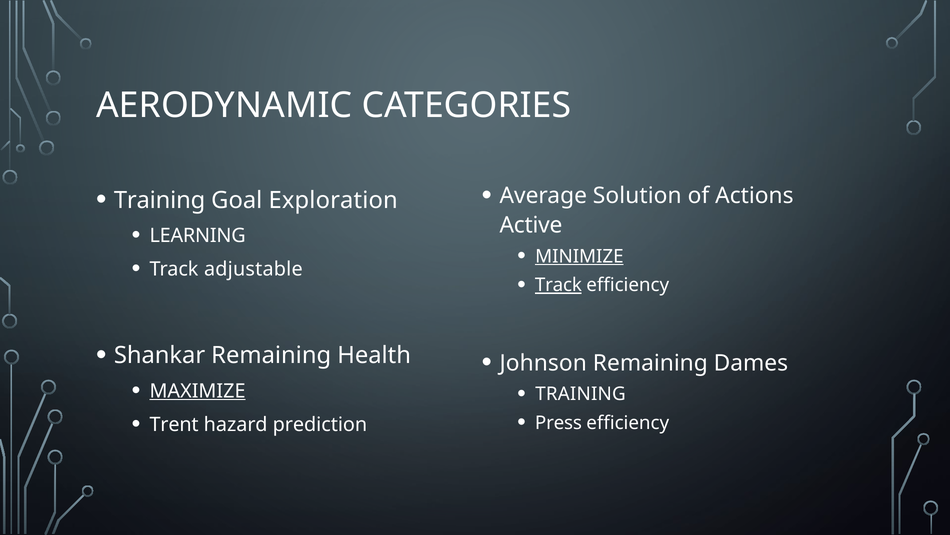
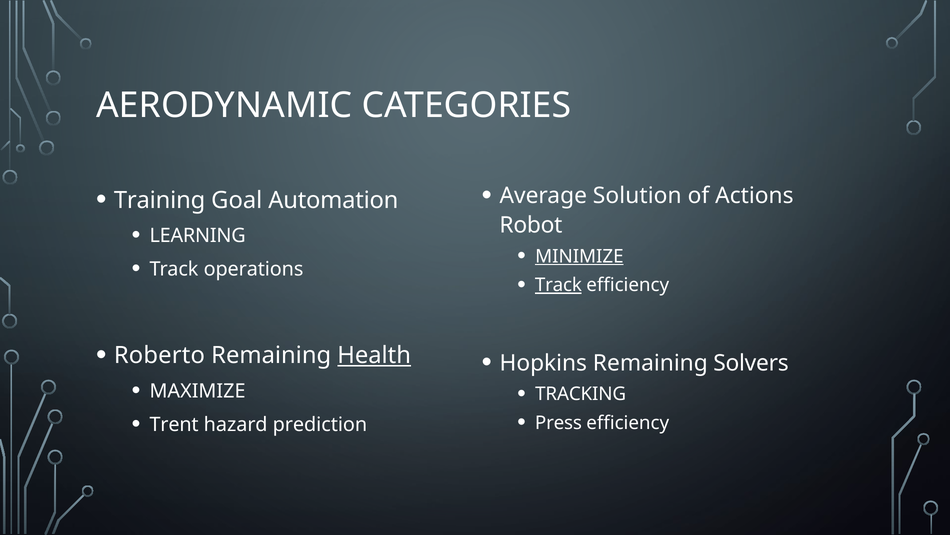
Exploration: Exploration -> Automation (333, 200)
Active: Active -> Robot (531, 225)
adjustable: adjustable -> operations (254, 269)
Shankar: Shankar -> Roberto (159, 355)
Health underline: none -> present (374, 355)
Johnson: Johnson -> Hopkins (543, 363)
Dames: Dames -> Solvers (751, 363)
MAXIMIZE underline: present -> none (198, 391)
TRAINING: TRAINING -> TRACKING (581, 394)
